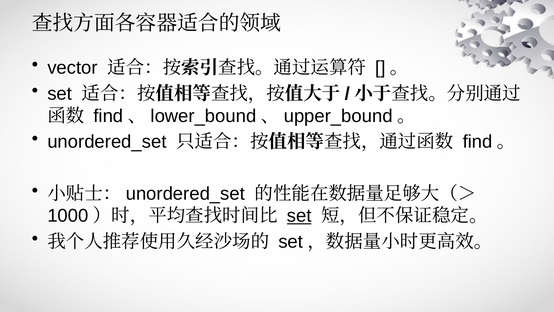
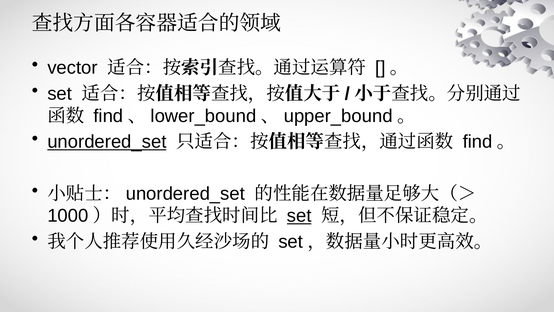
unordered_set underline: none -> present (107, 142)
